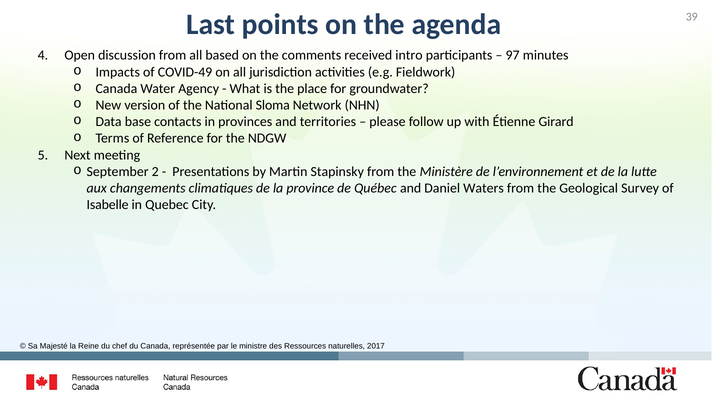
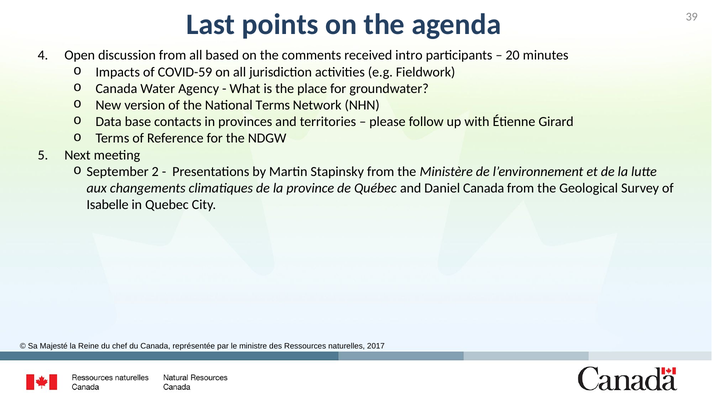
97: 97 -> 20 (513, 55)
COVID-49: COVID-49 -> COVID-59 (185, 72)
National Sloma: Sloma -> Terms (273, 105)
Daniel Waters: Waters -> Canada (484, 188)
